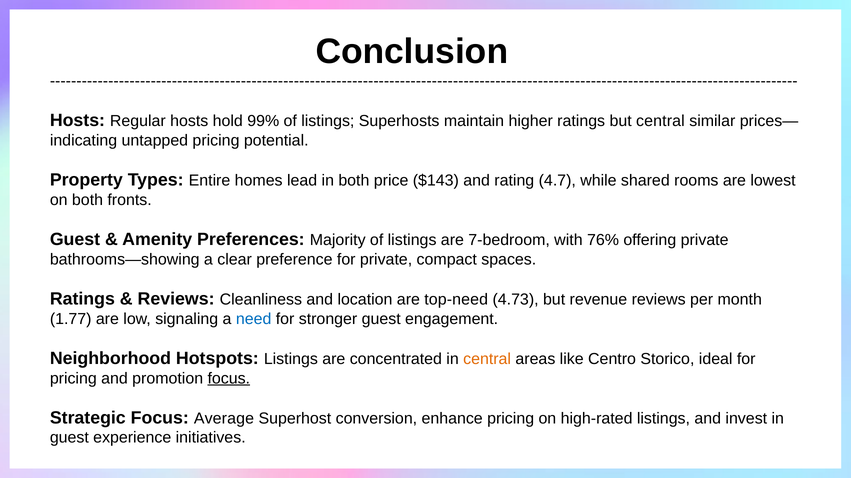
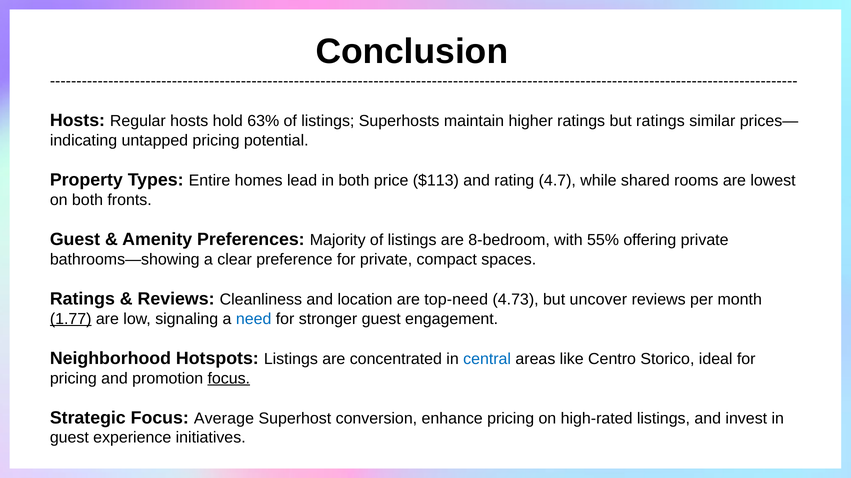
99%: 99% -> 63% (263, 121)
but central: central -> ratings (660, 121)
$143: $143 -> $113 (436, 181)
7-bedroom: 7-bedroom -> 8-bedroom (509, 240)
76%: 76% -> 55% (603, 240)
revenue: revenue -> uncover (598, 300)
1.77 underline: none -> present (71, 319)
central colour: orange -> blue (487, 359)
